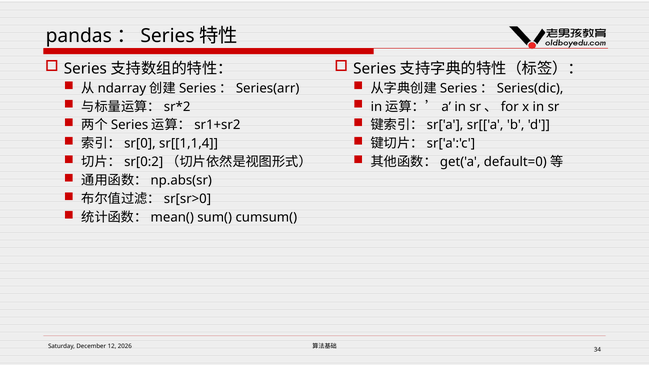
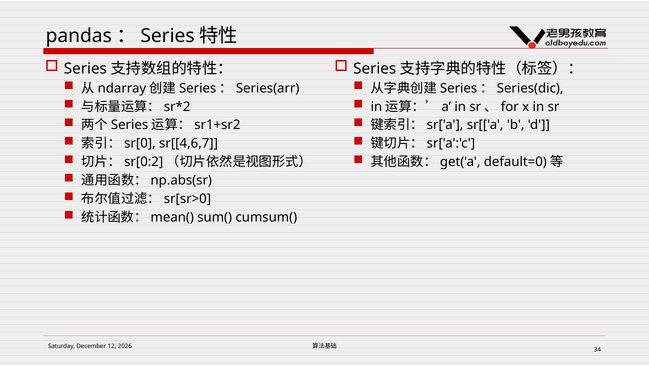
sr[[1,1,4: sr[[1,1,4 -> sr[[4,6,7 (189, 144)
